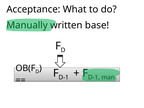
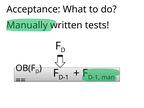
base: base -> tests (97, 25)
